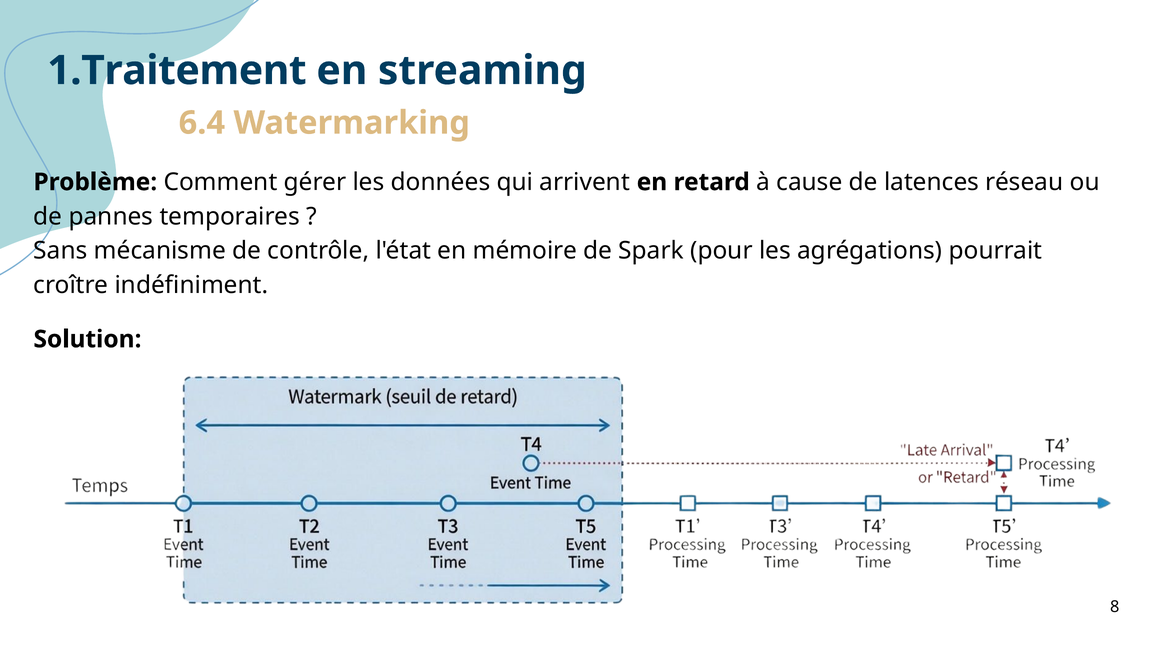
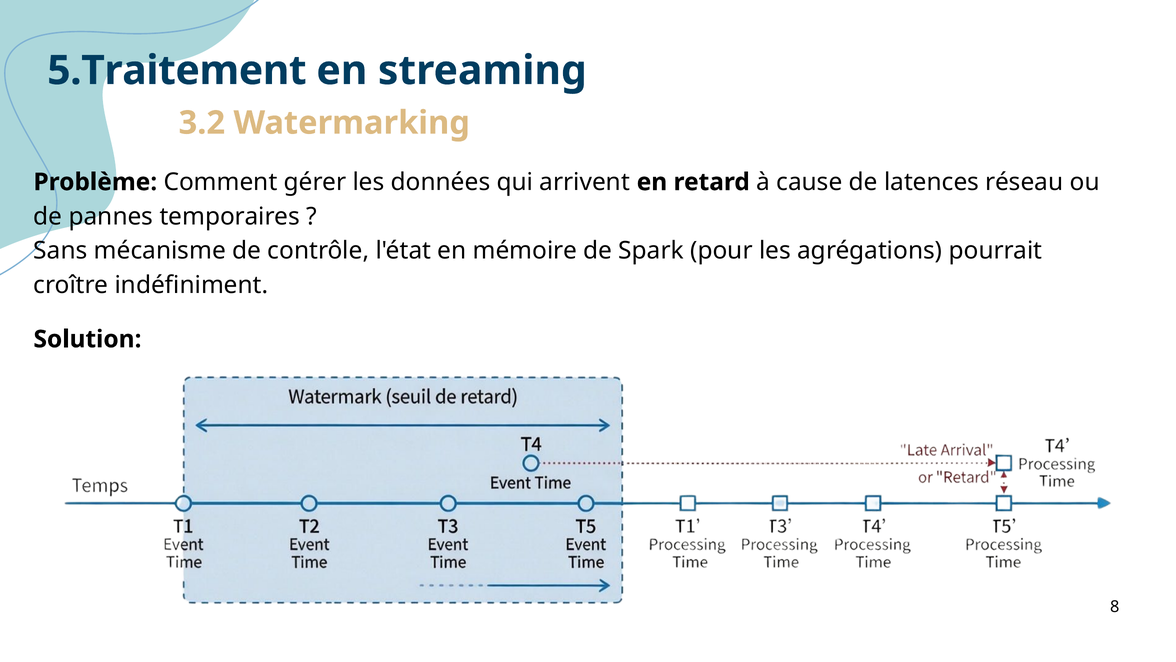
1.Traitement: 1.Traitement -> 5.Traitement (177, 71)
6.4: 6.4 -> 3.2 (202, 123)
